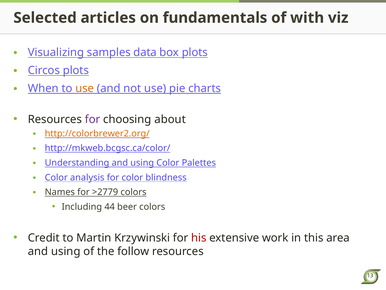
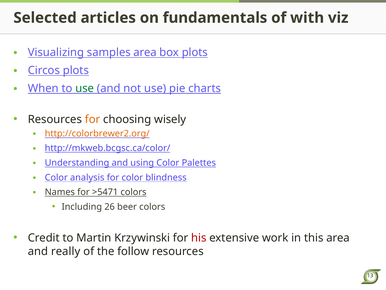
samples data: data -> area (145, 52)
use colour: orange -> green (85, 88)
for colour: purple -> orange (93, 119)
about: about -> wisely (170, 119)
>2779: >2779 -> >5471 (105, 192)
44: 44 -> 26 (110, 206)
using: using -> really (66, 251)
